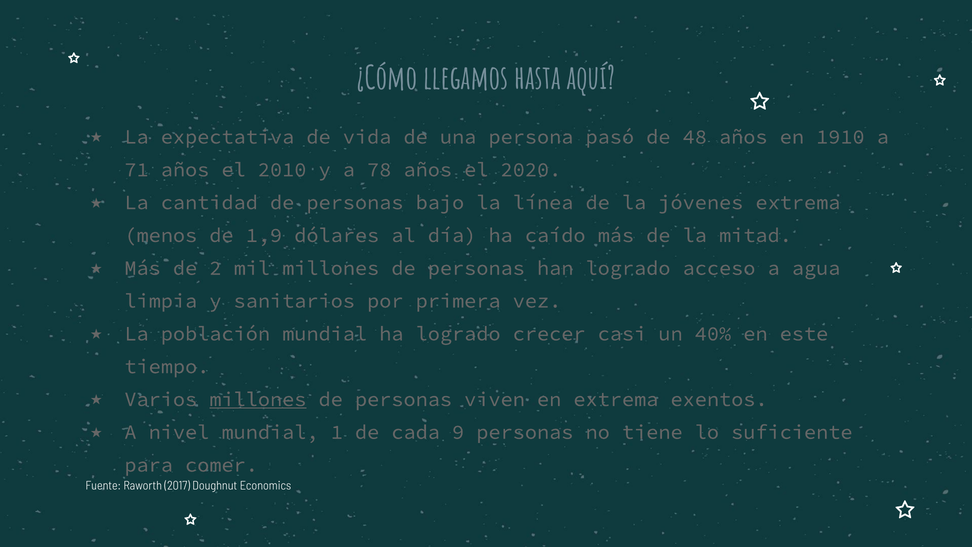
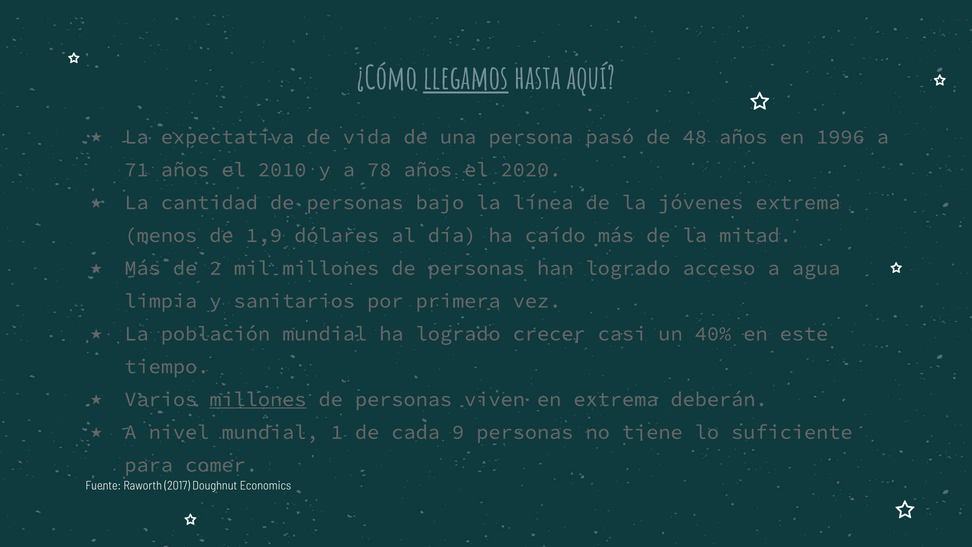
llegamos underline: none -> present (466, 79)
1910: 1910 -> 1996 (840, 137)
exentos: exentos -> deberán (719, 399)
